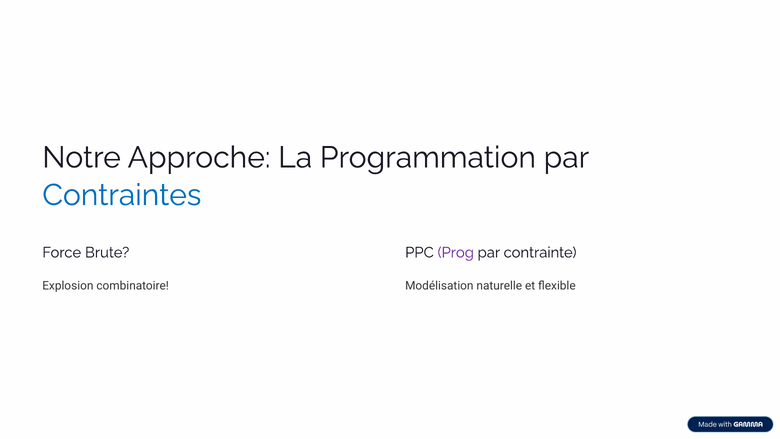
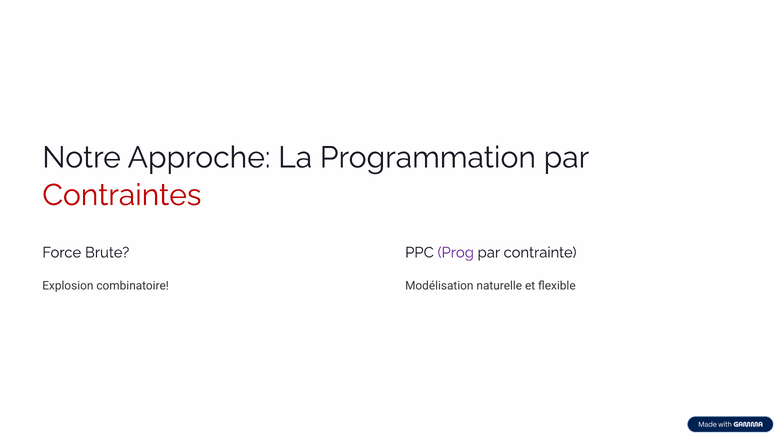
Contraintes colour: blue -> red (122, 195)
